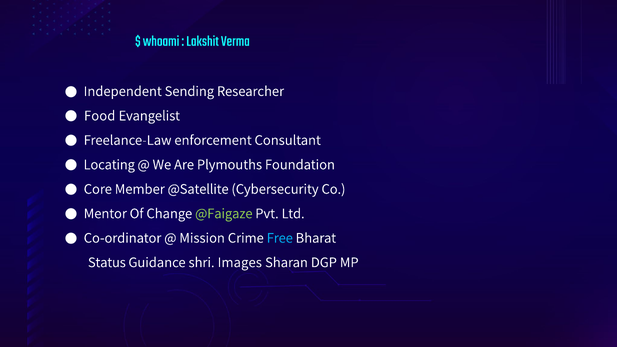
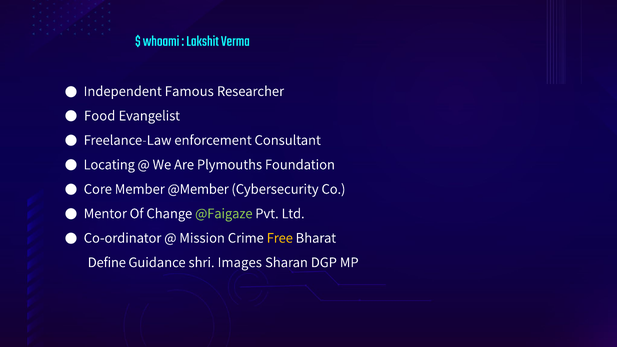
Sending: Sending -> Famous (189, 91)
@Satellite: @Satellite -> @Member (198, 189)
Free colour: light blue -> yellow (280, 238)
Status: Status -> Define (107, 262)
